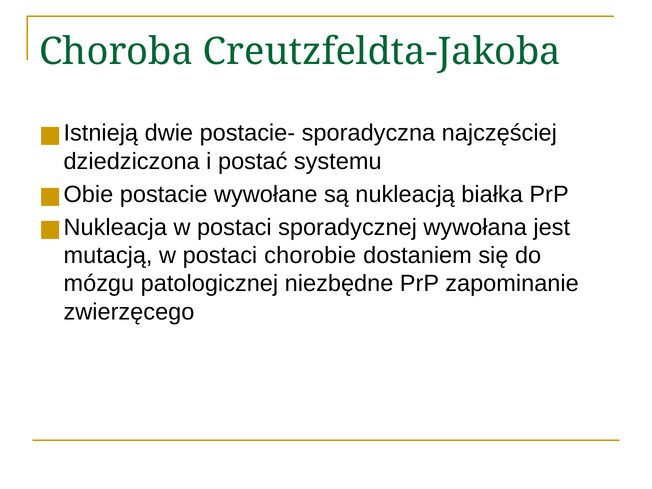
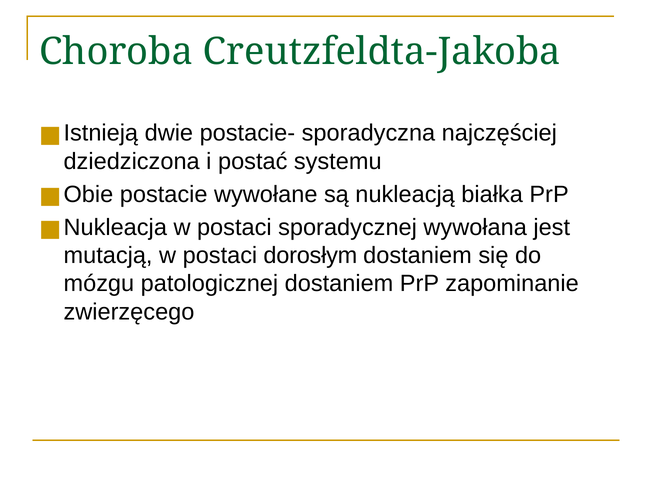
chorobie: chorobie -> dorosłym (310, 255)
patologicznej niezbędne: niezbędne -> dostaniem (339, 284)
